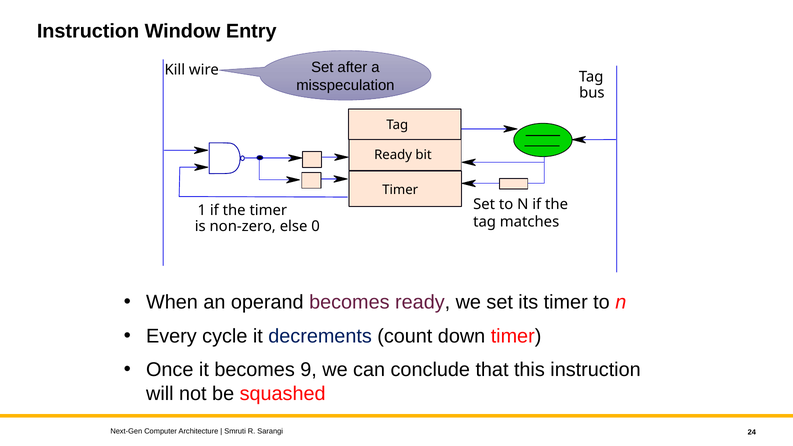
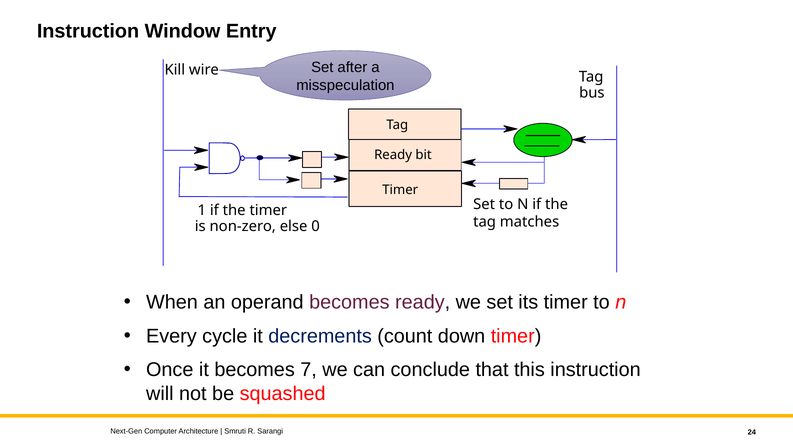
9: 9 -> 7 (309, 370)
